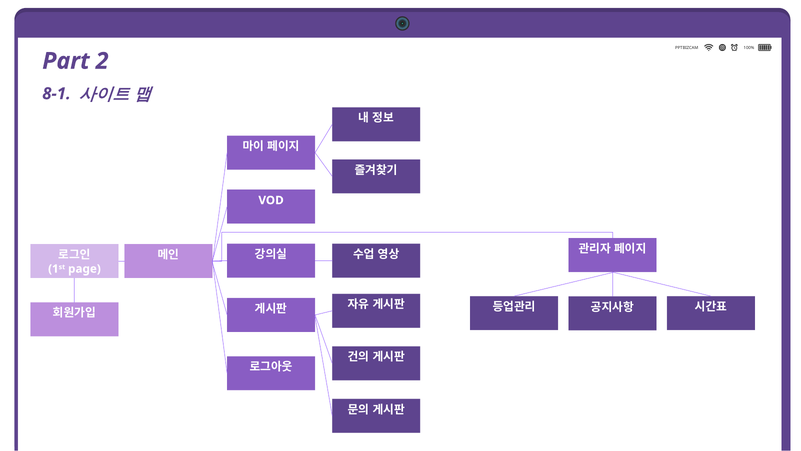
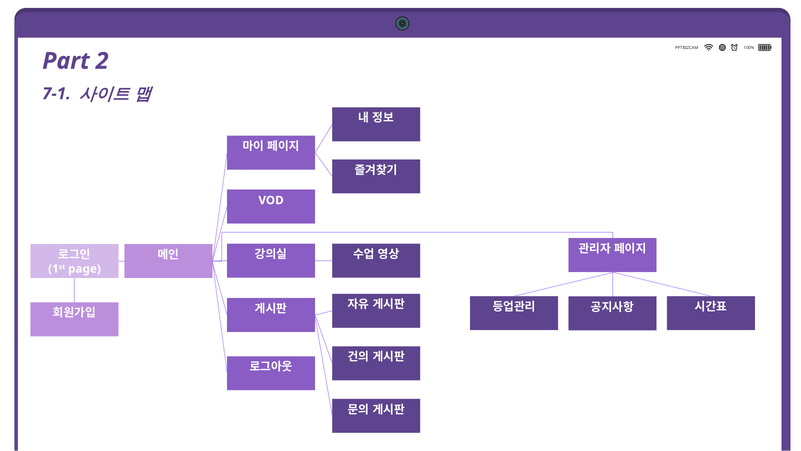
8-1: 8-1 -> 7-1 (57, 94)
